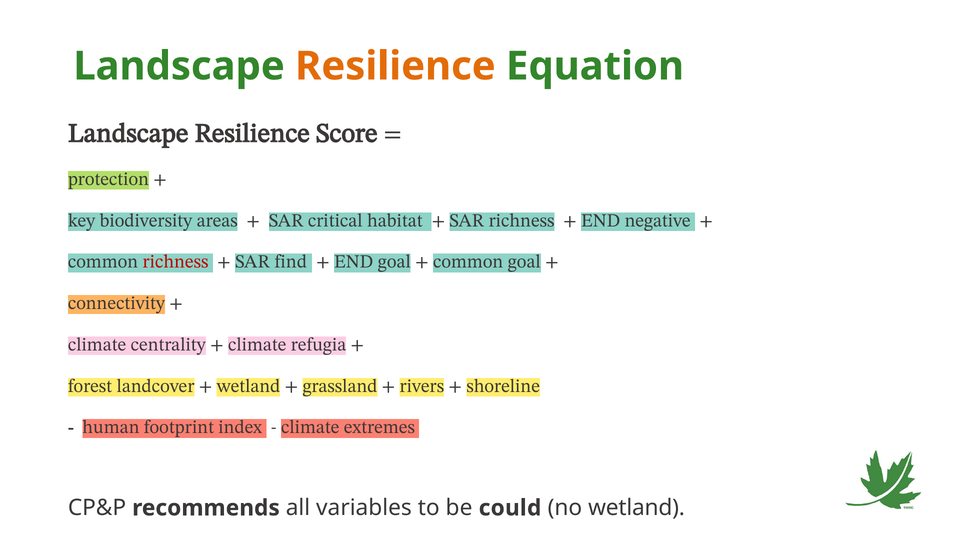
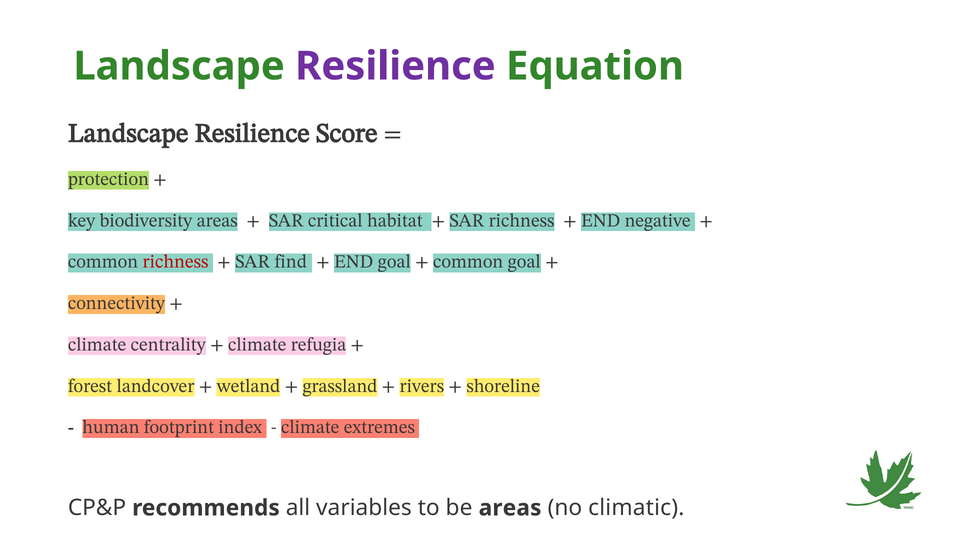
Resilience colour: orange -> purple (395, 66)
be could: could -> areas (510, 508)
no wetland: wetland -> climatic (636, 508)
